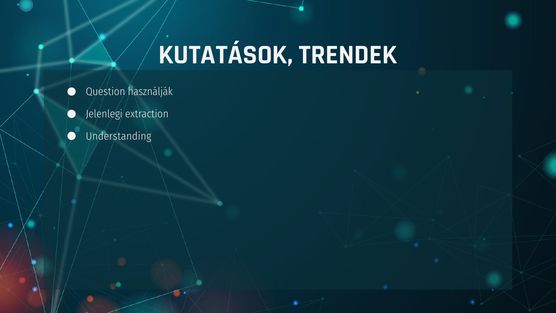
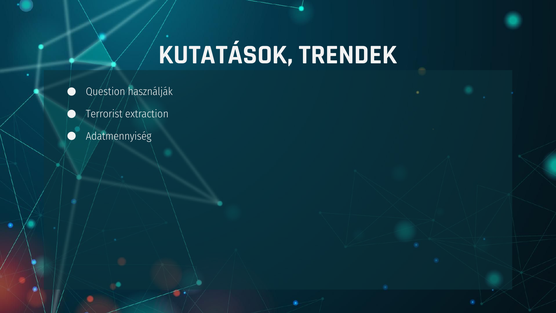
Jelenlegi: Jelenlegi -> Terrorist (104, 114)
Understanding: Understanding -> Adatmennyiség (119, 136)
